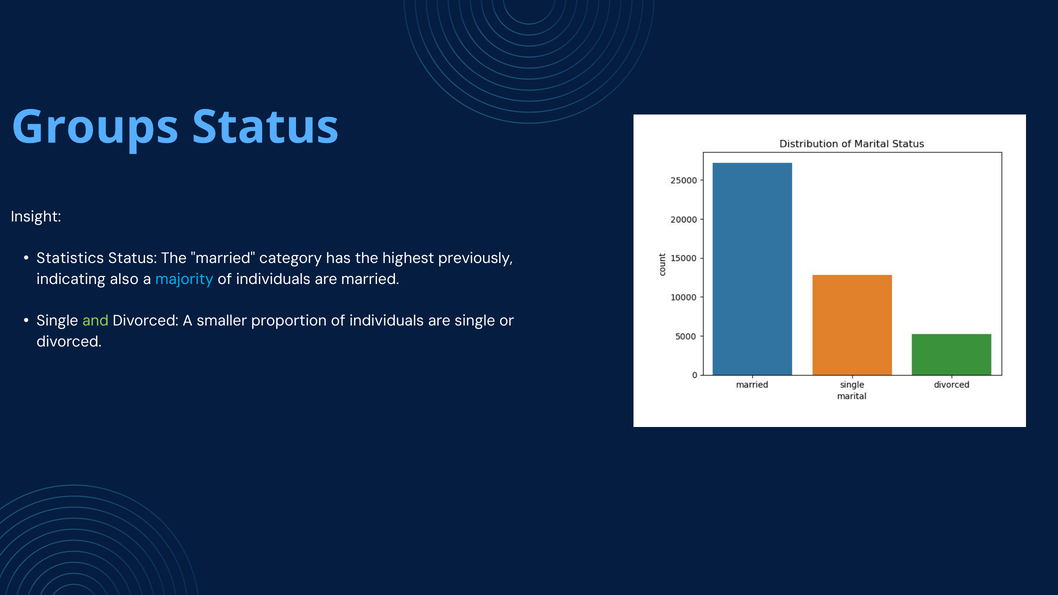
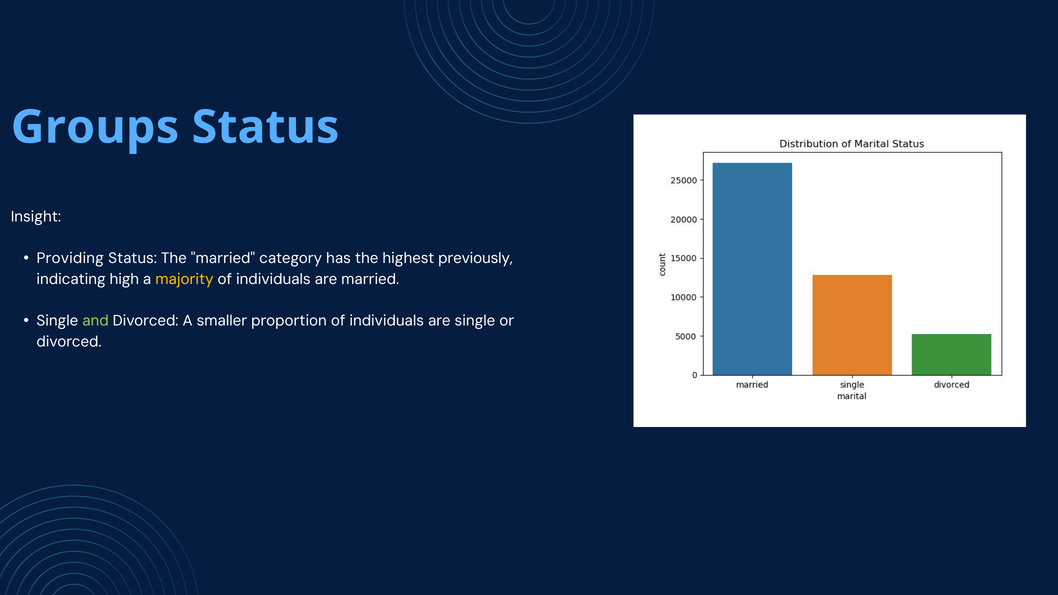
Statistics: Statistics -> Providing (70, 258)
also: also -> high (124, 279)
majority colour: light blue -> yellow (184, 279)
